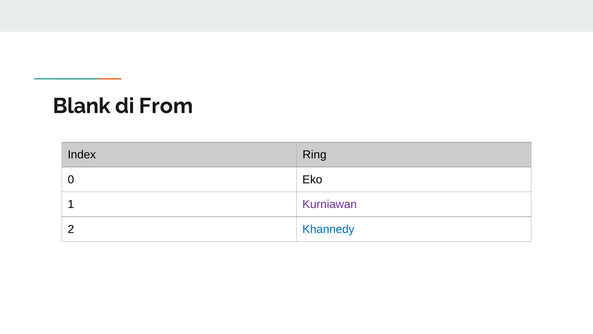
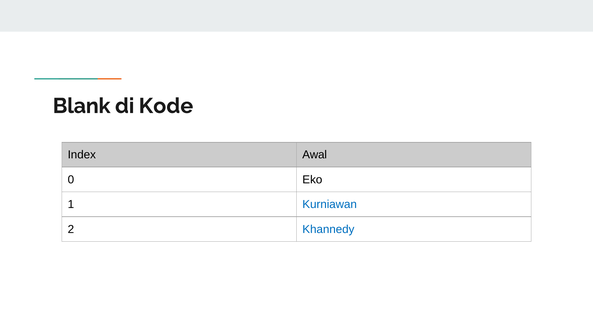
From: From -> Kode (166, 106)
Ring: Ring -> Awal (315, 155)
Kurniawan colour: purple -> blue (330, 204)
